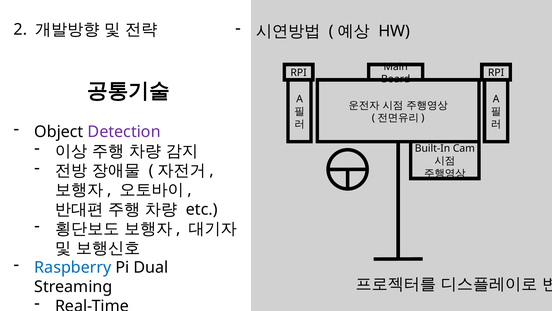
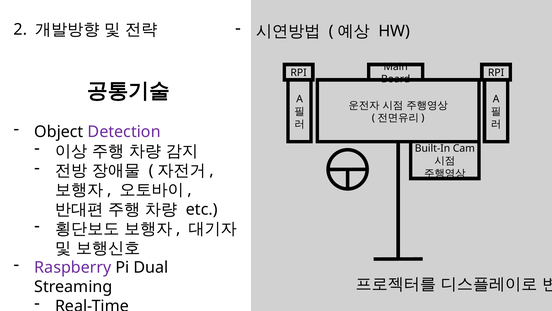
Raspberry colour: blue -> purple (73, 267)
